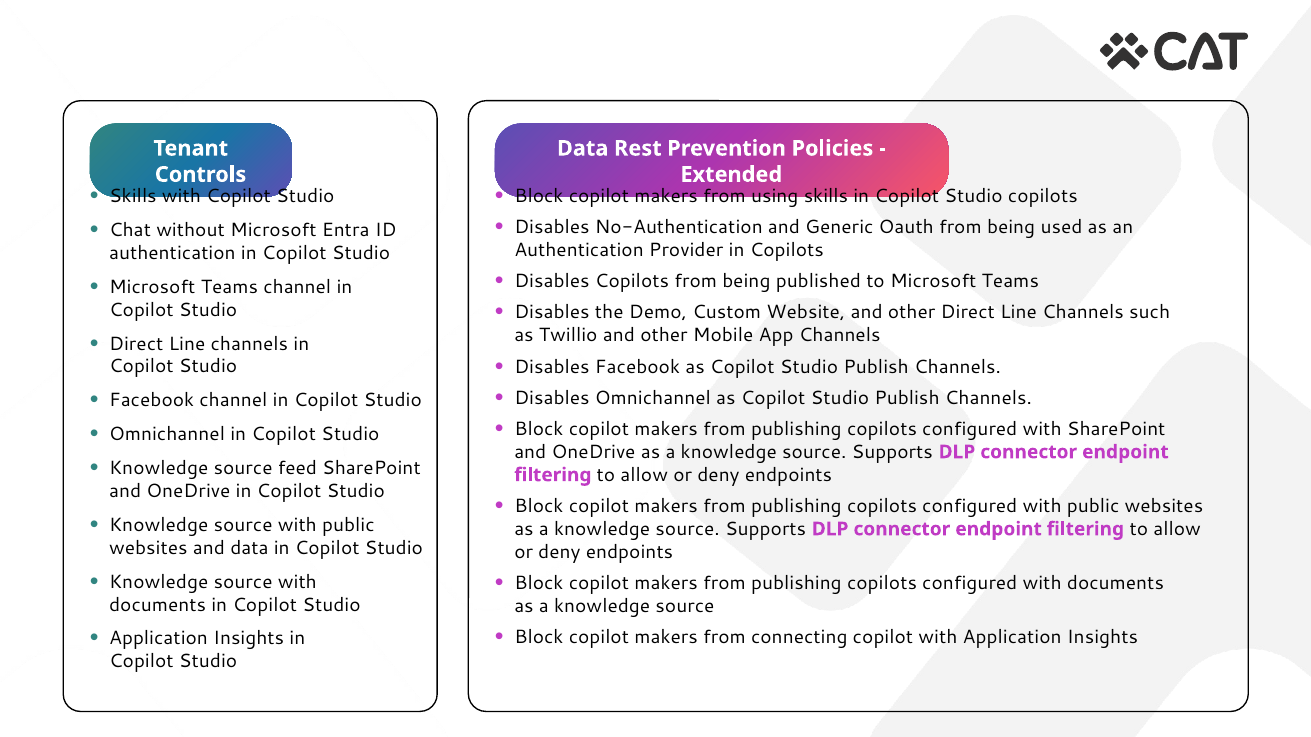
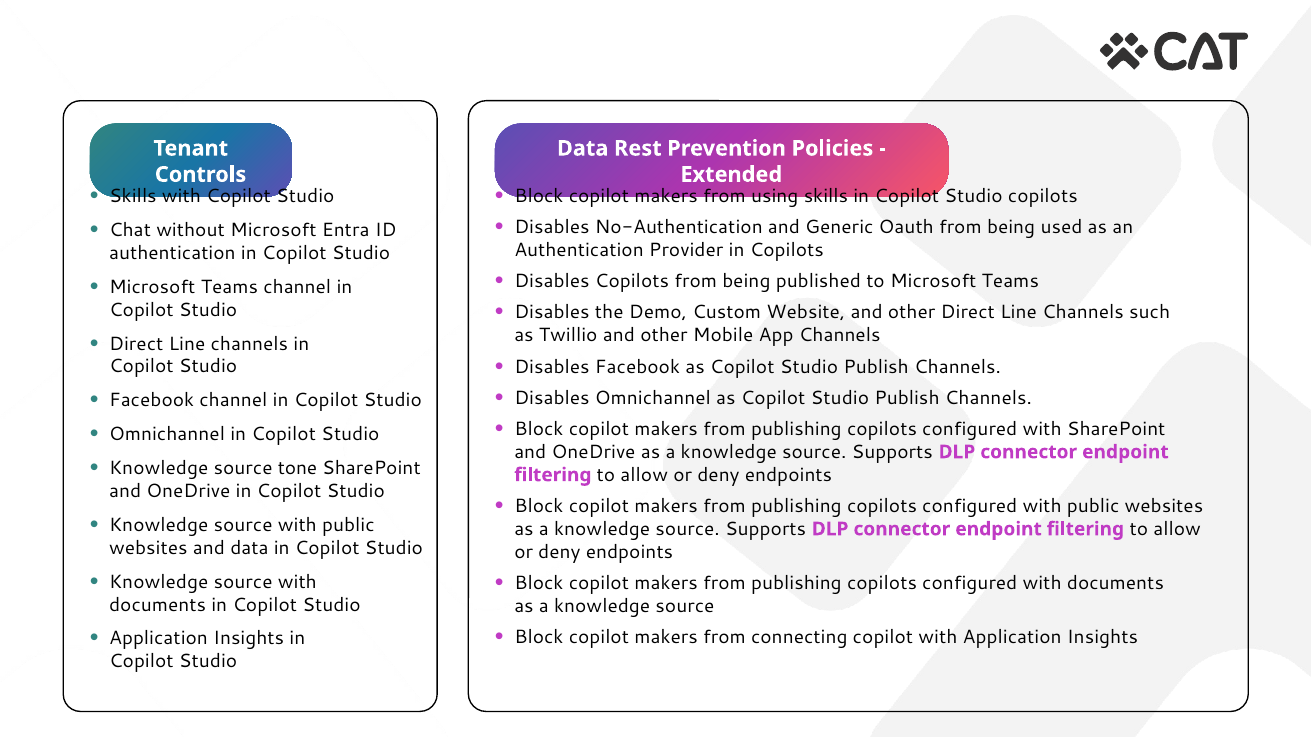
feed: feed -> tone (297, 469)
